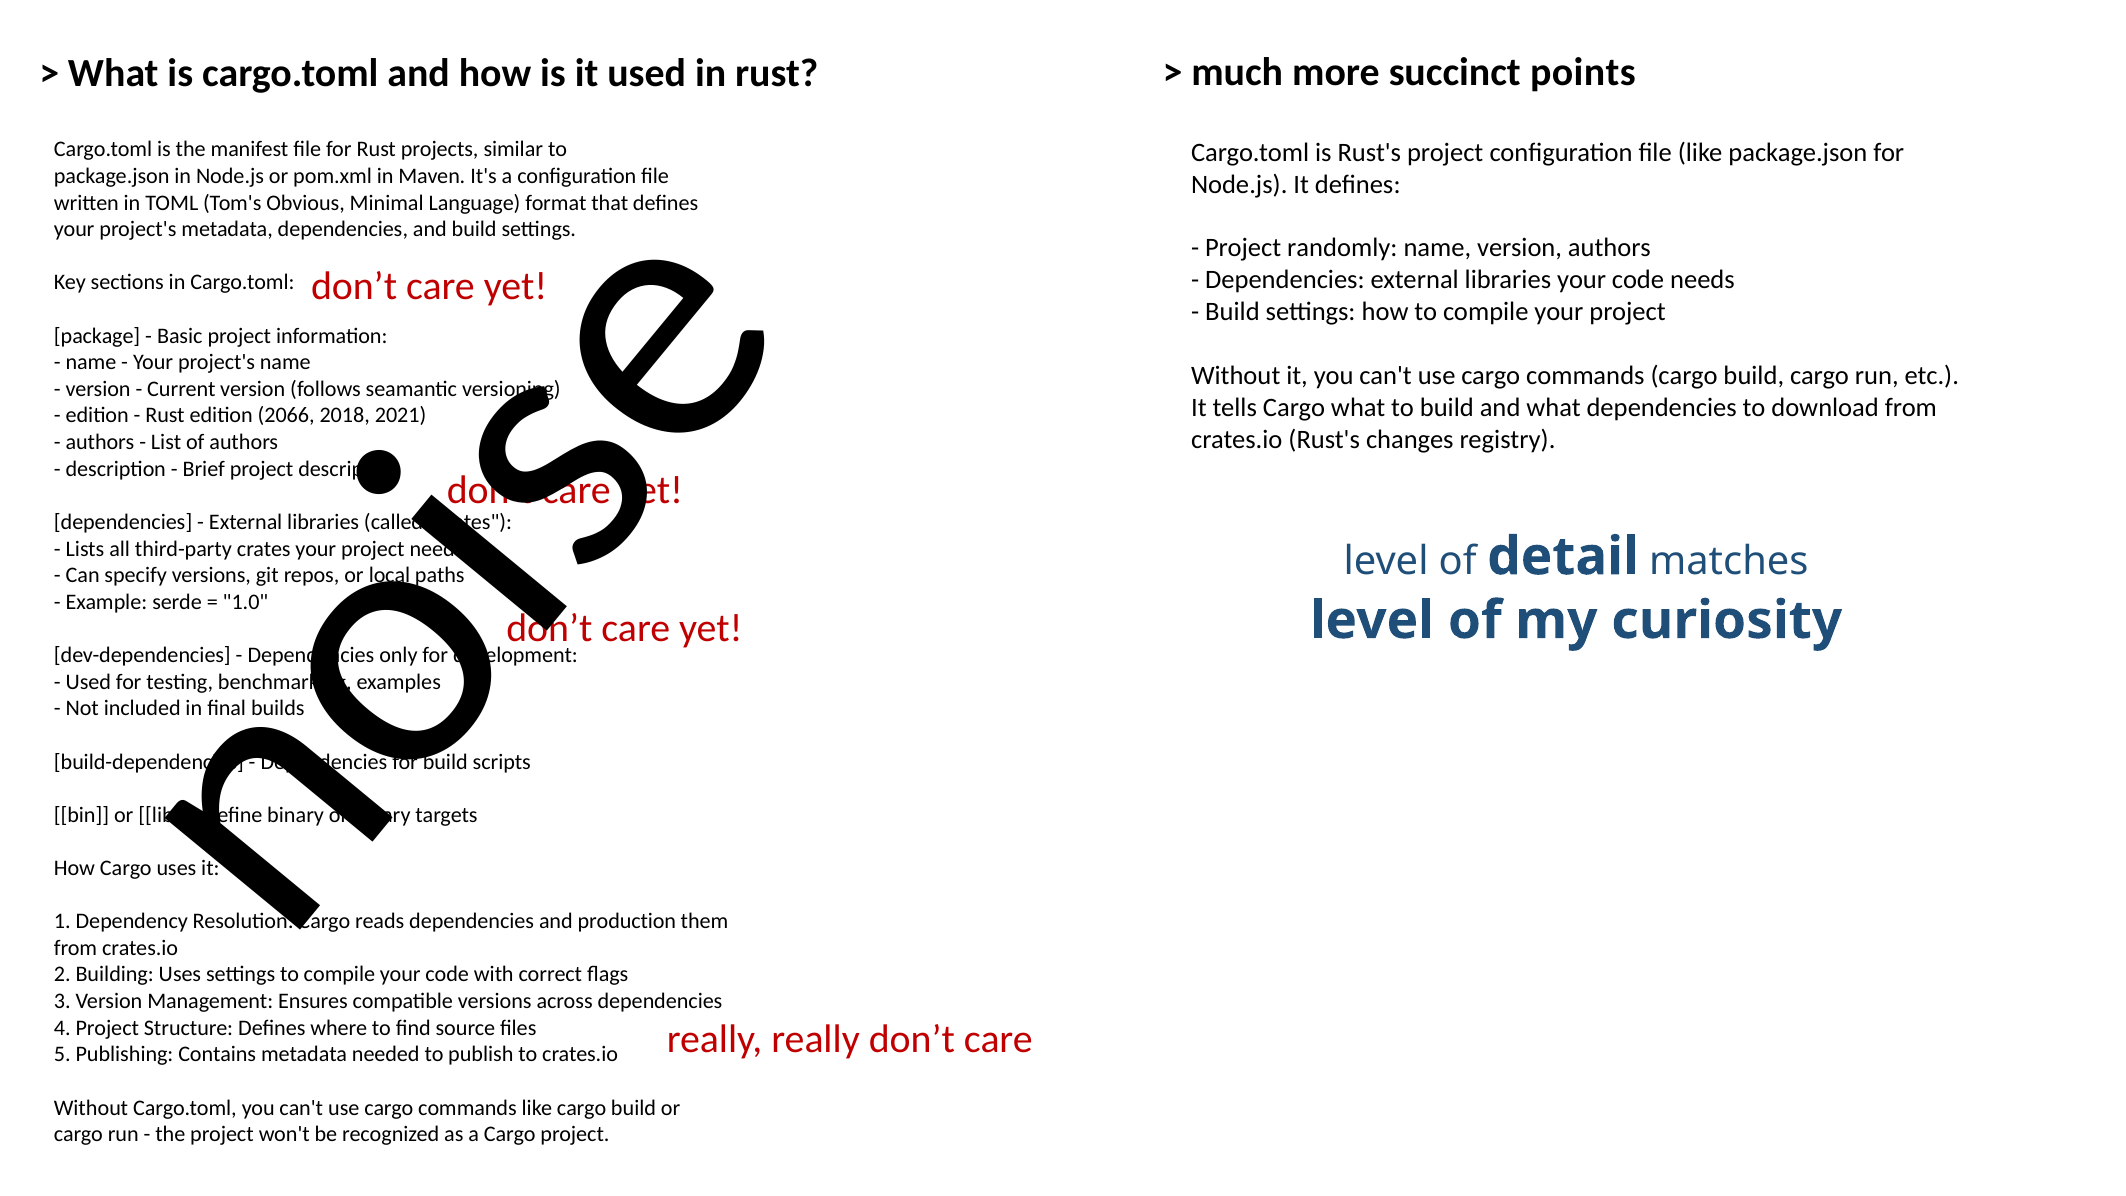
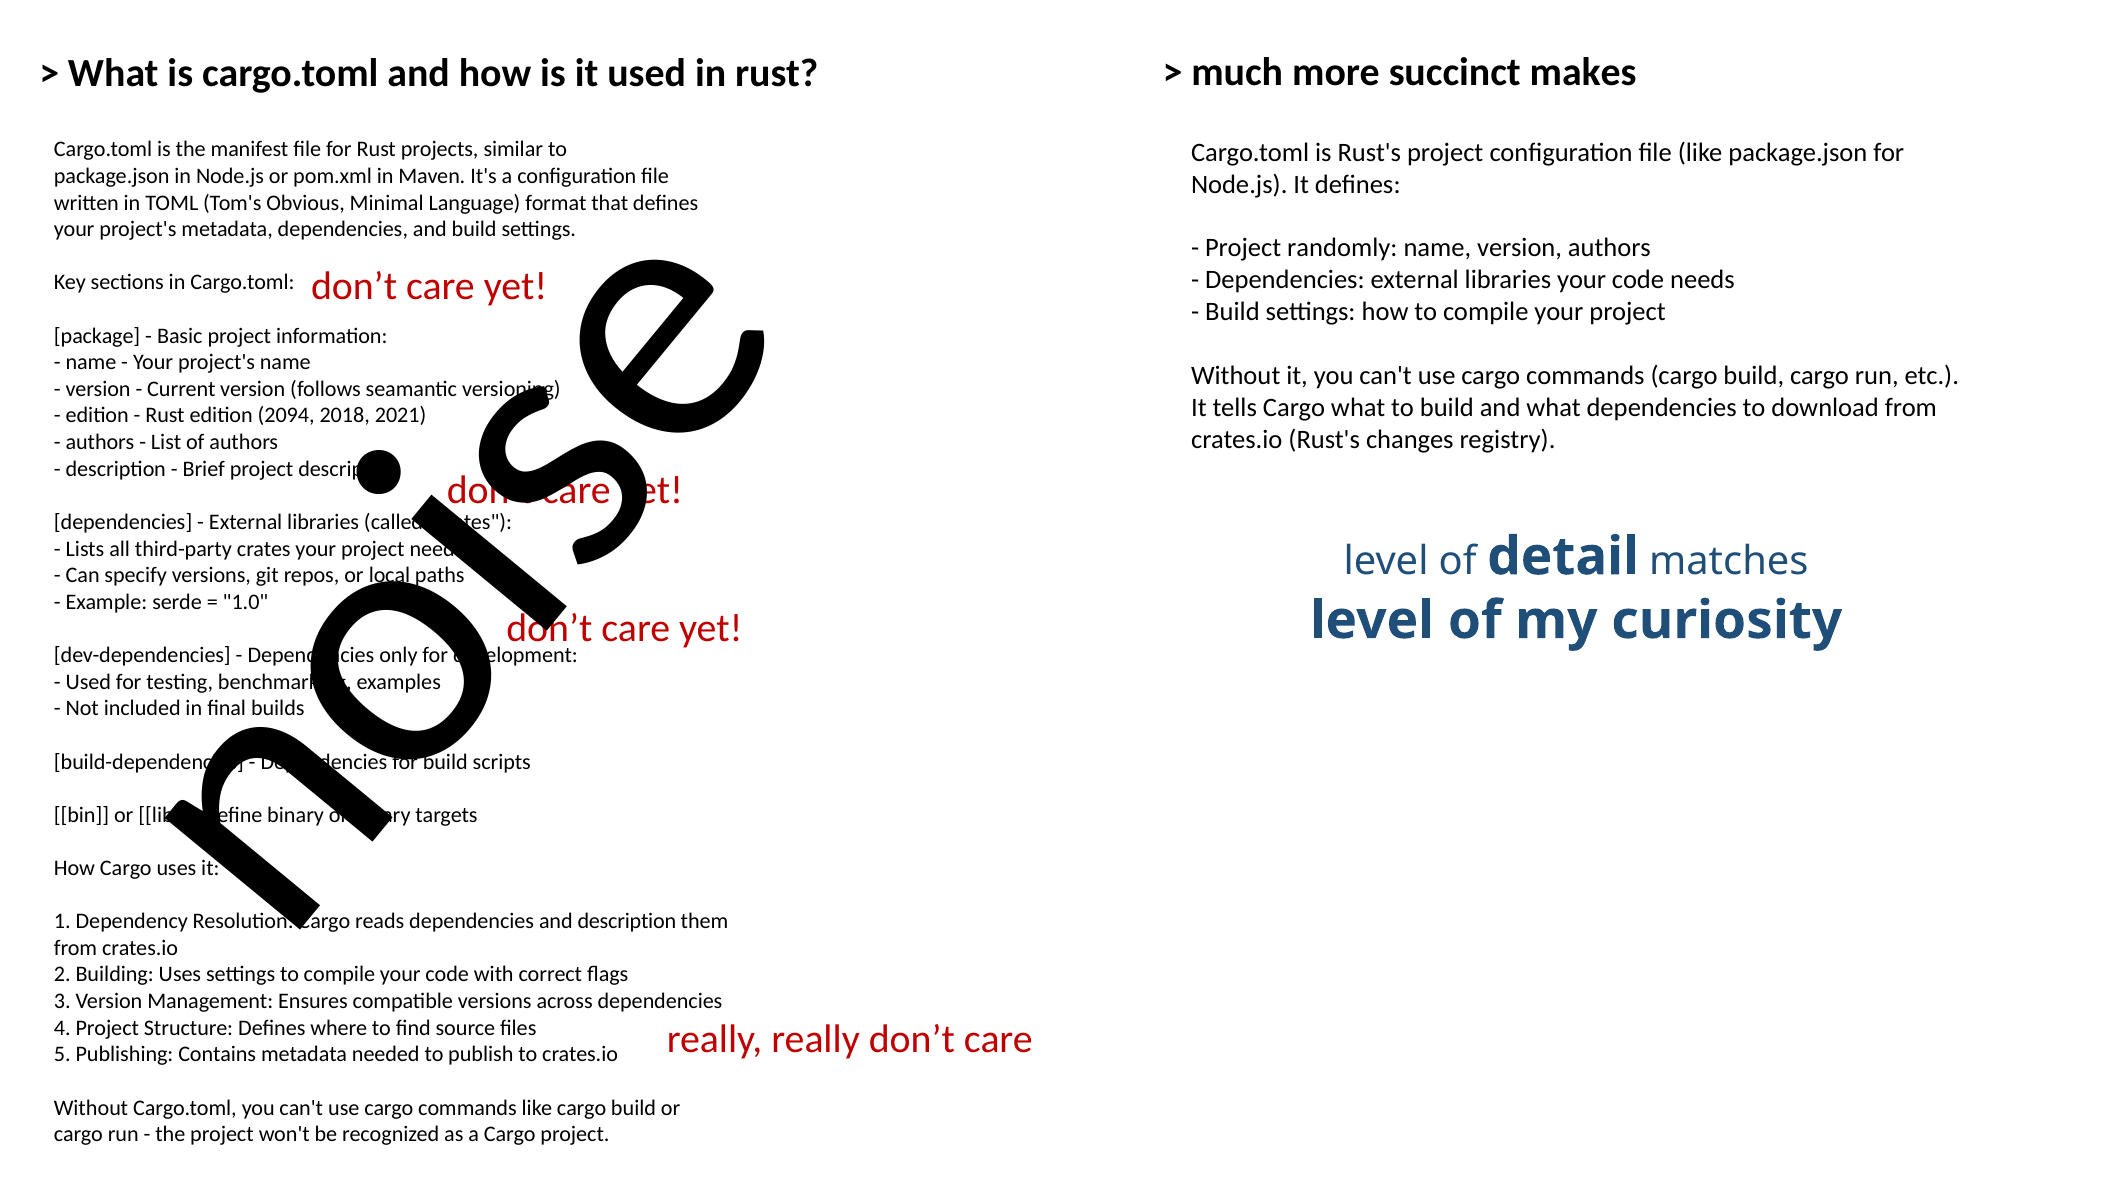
points: points -> makes (1583, 73)
2066: 2066 -> 2094 (286, 416)
and production: production -> description (627, 921)
